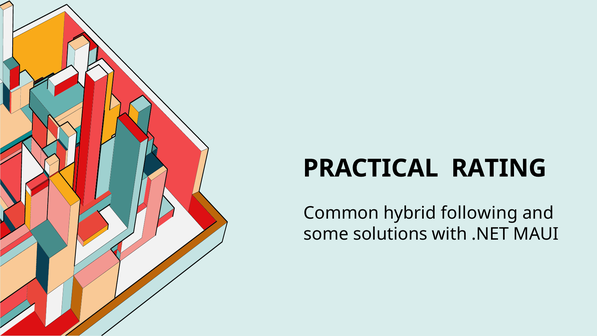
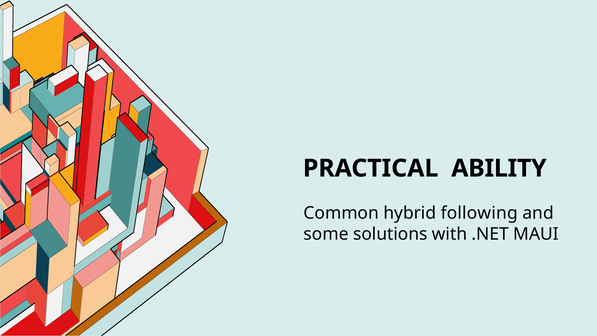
RATING: RATING -> ABILITY (499, 168)
